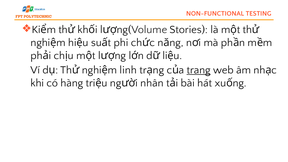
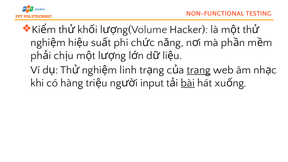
Stories: Stories -> Hacker (189, 30)
nhân: nhân -> input (152, 83)
bài underline: none -> present (188, 83)
